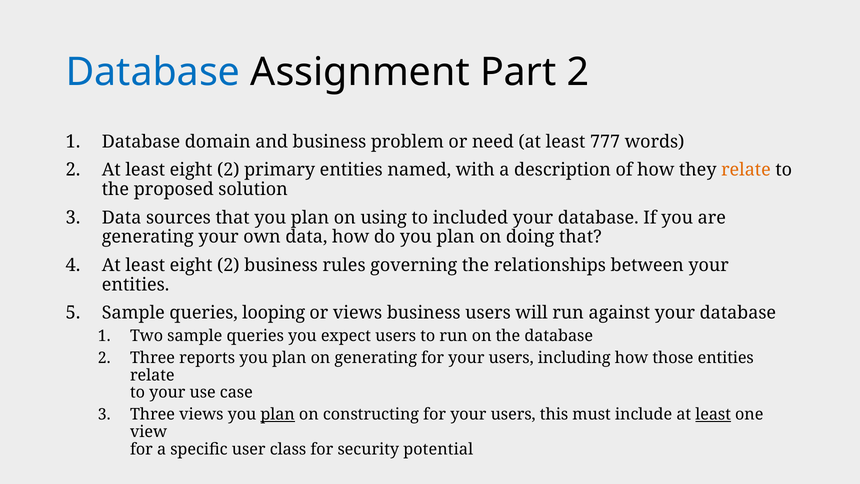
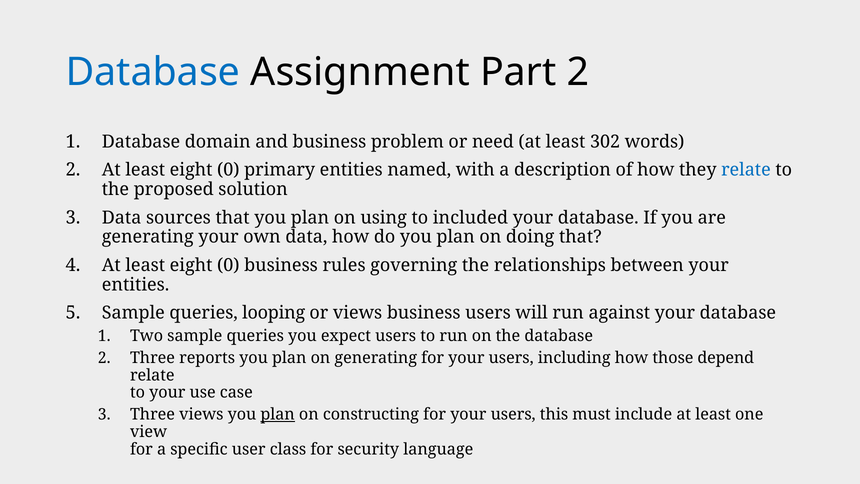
777: 777 -> 302 (605, 142)
2: 2 -> 0 (228, 170)
relate colour: orange -> blue (746, 170)
2: 2 -> 0 (228, 265)
those entities: entities -> depend (726, 358)
least underline: present -> none (713, 414)
potential: potential -> language (438, 449)
